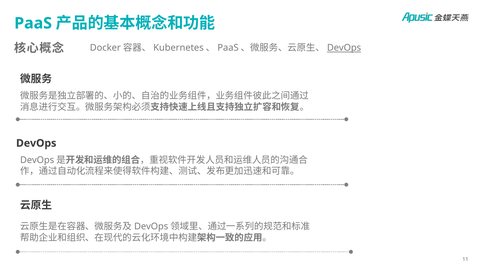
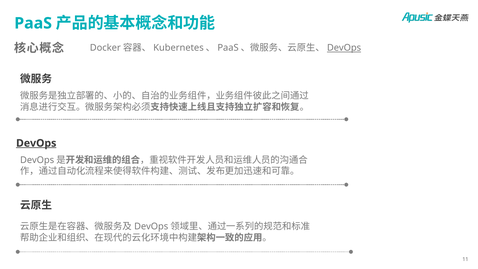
DevOps underline: none -> present (36, 143)
